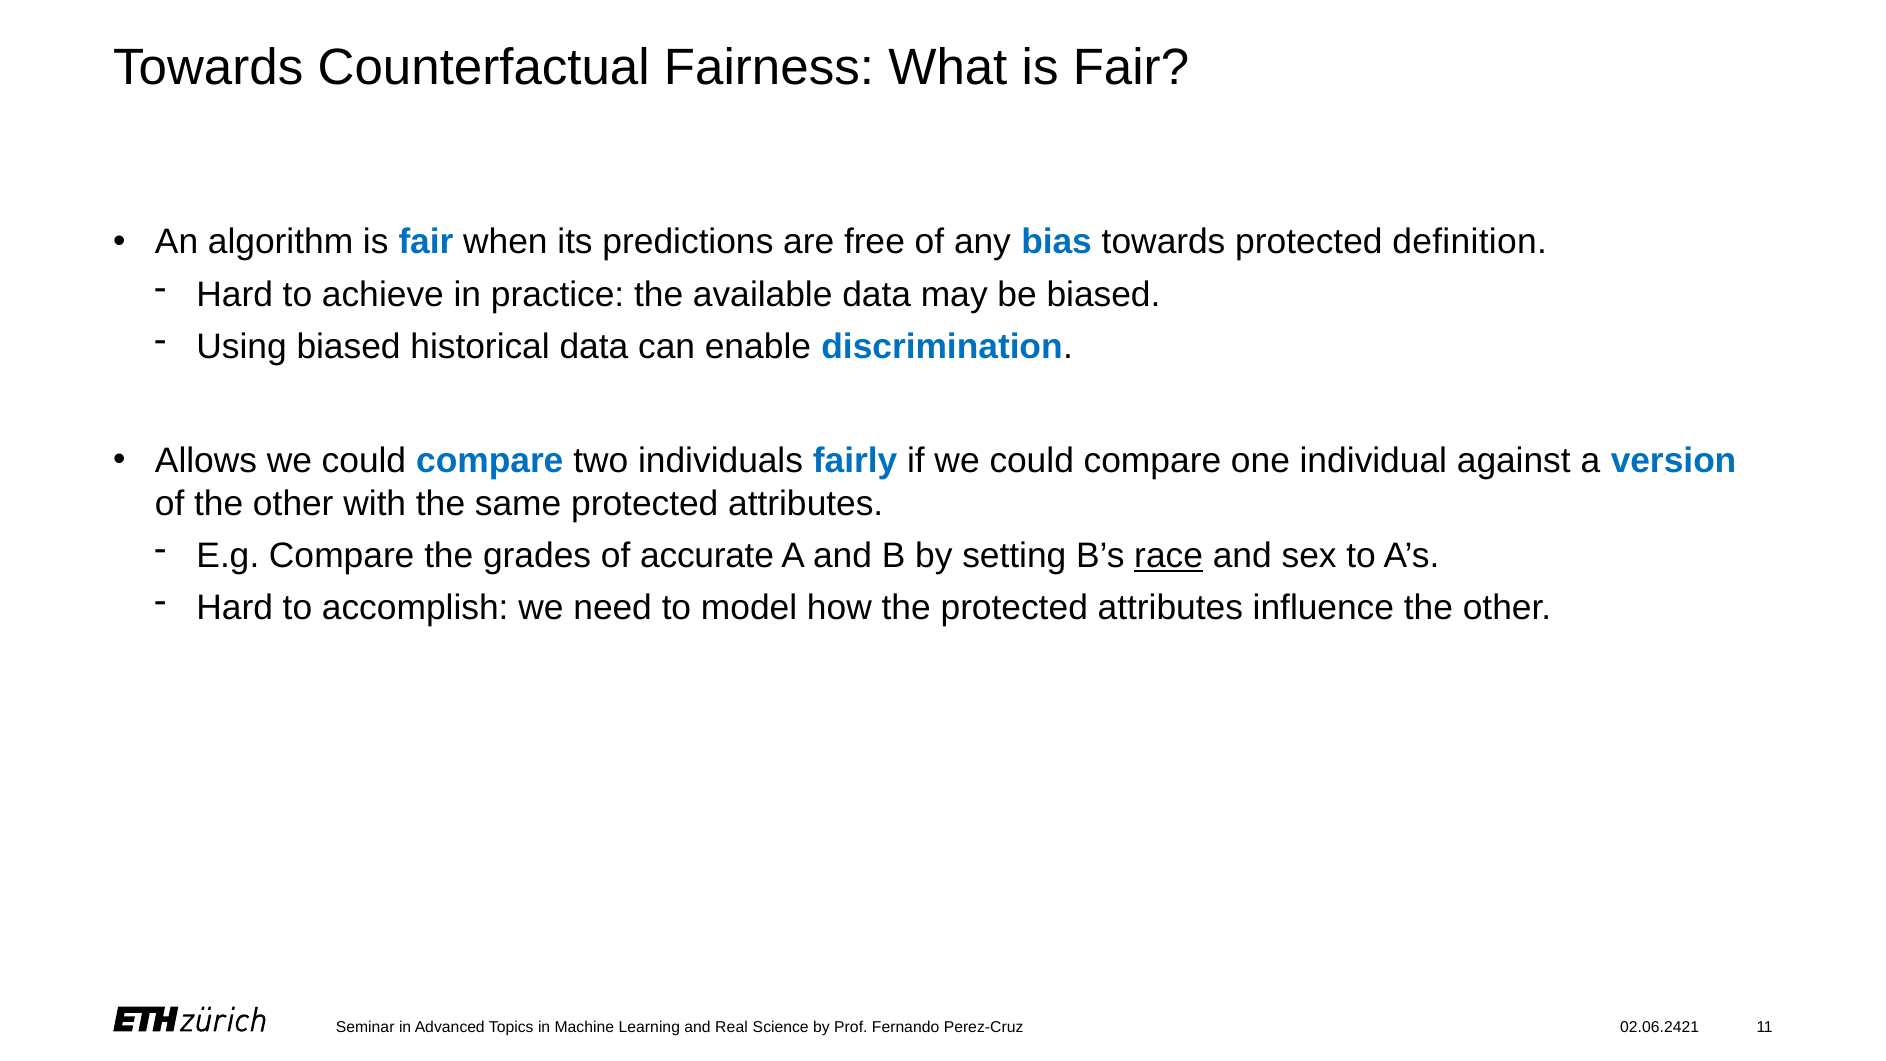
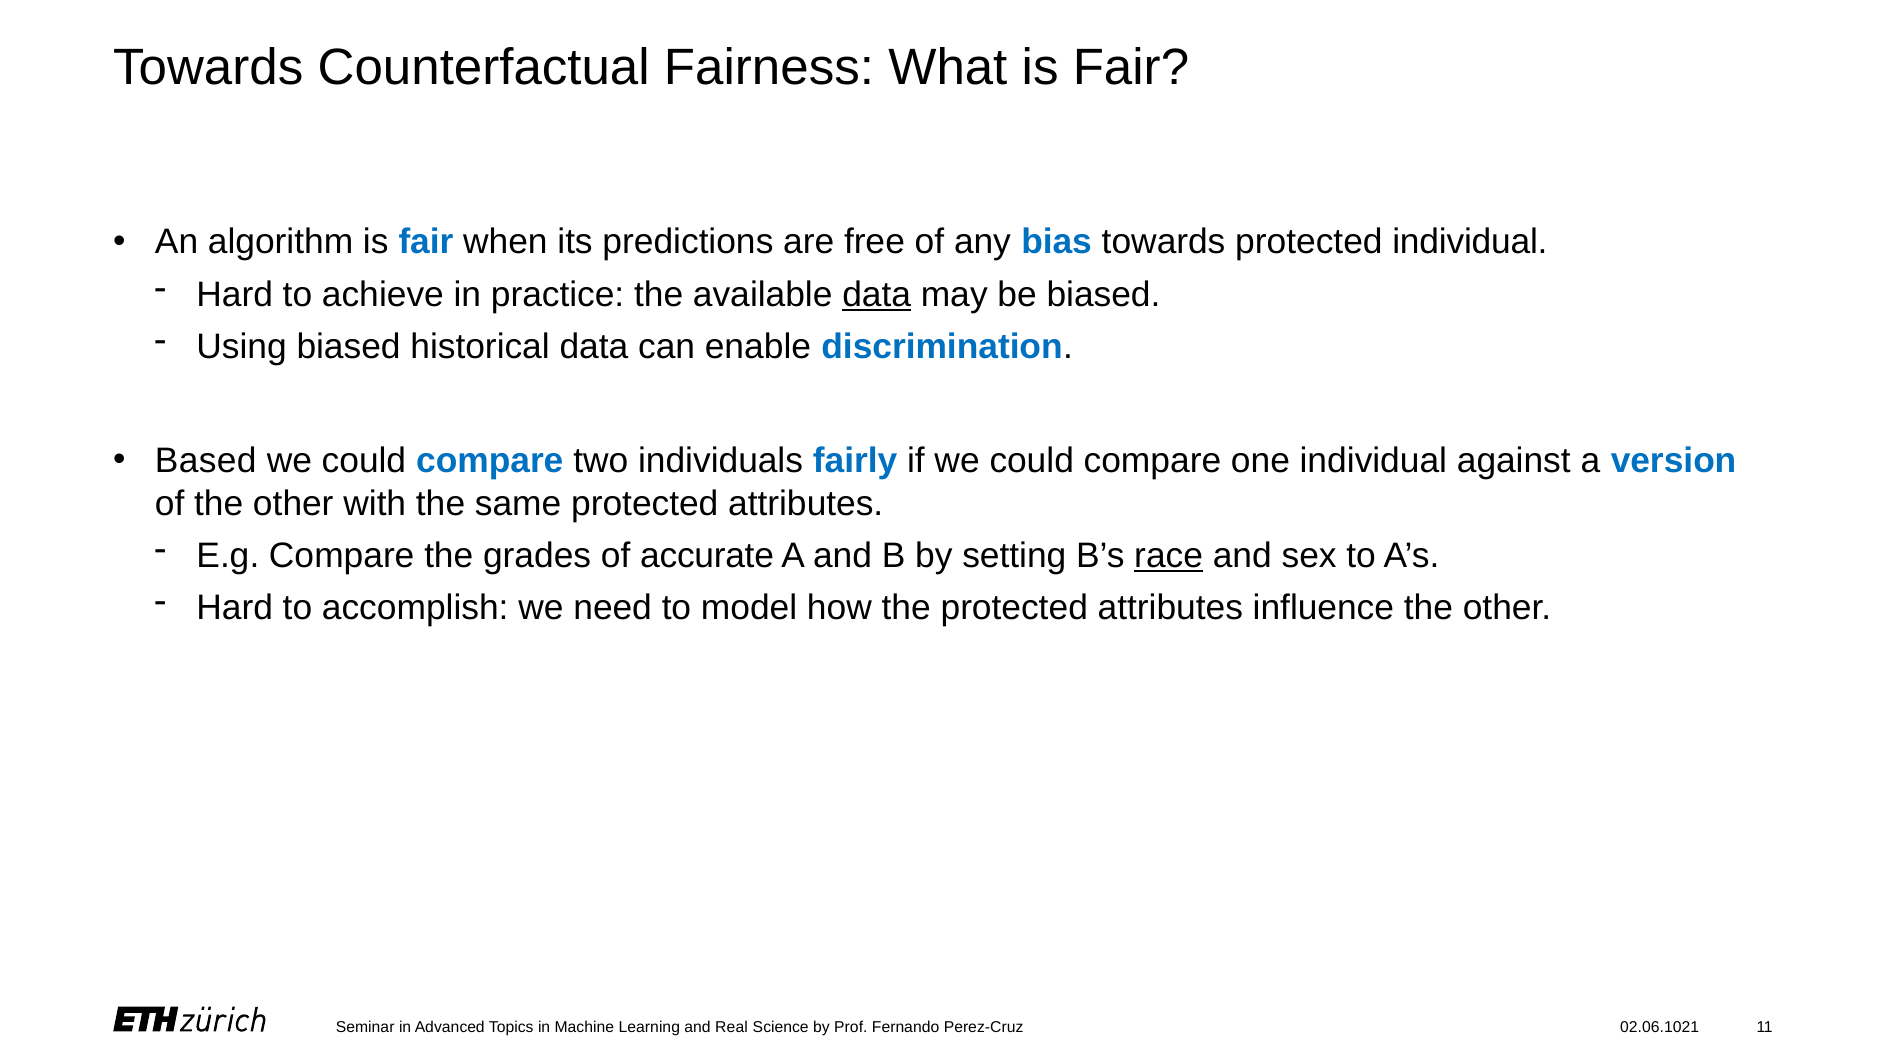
protected definition: definition -> individual (1470, 242)
data underline: none -> present (877, 295)
Allows: Allows -> Based (206, 461)
02.06.2421: 02.06.2421 -> 02.06.1021 (1660, 1027)
